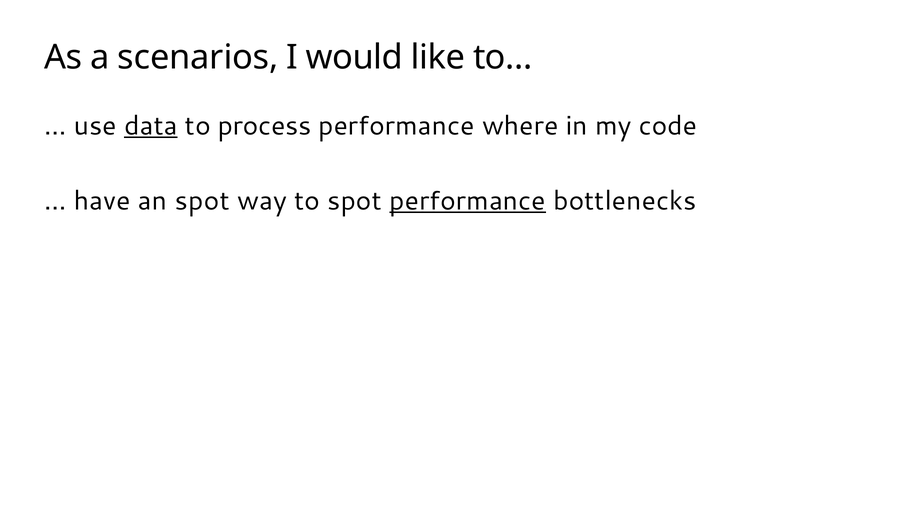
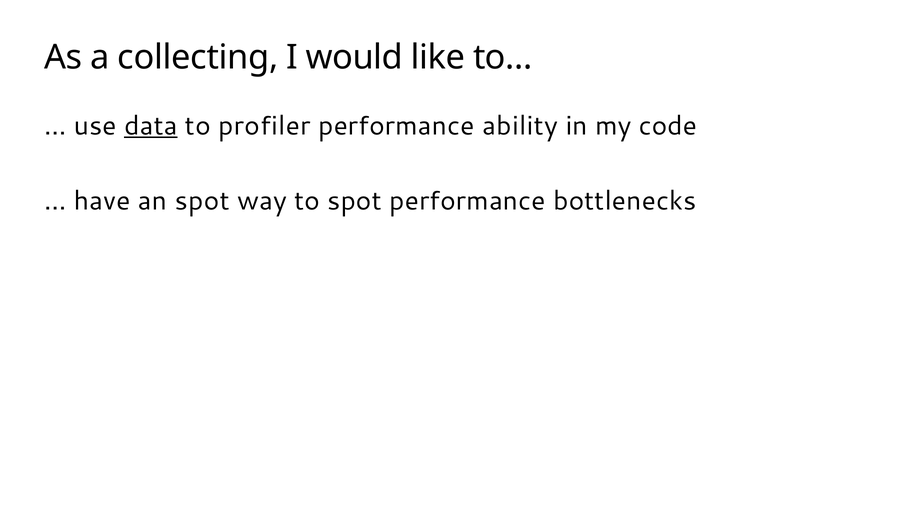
scenarios: scenarios -> collecting (198, 57)
process: process -> profiler (264, 126)
where: where -> ability (520, 126)
performance underline: present -> none (468, 201)
